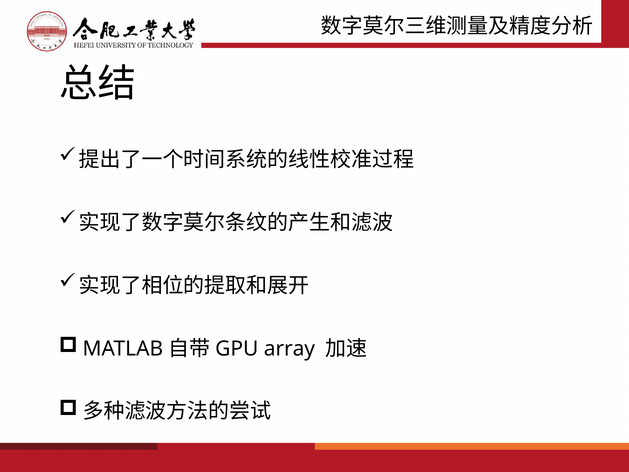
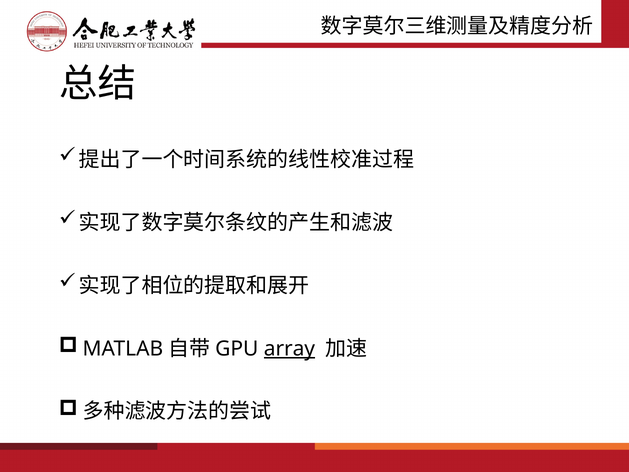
array underline: none -> present (289, 348)
